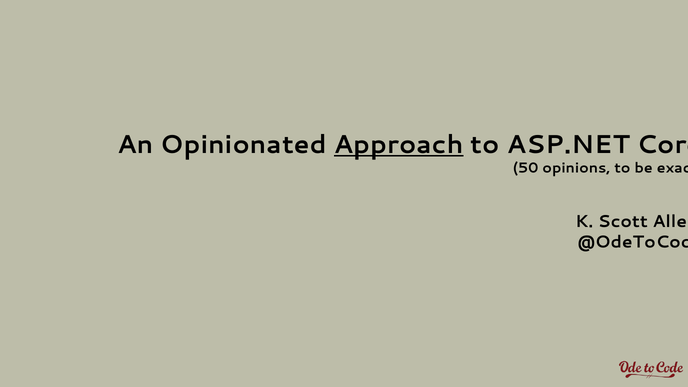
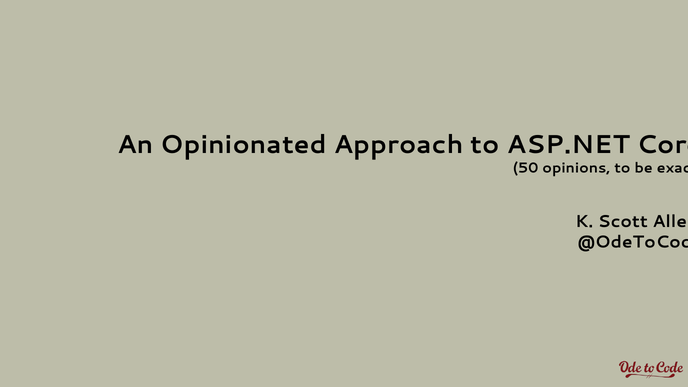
Approach underline: present -> none (399, 145)
